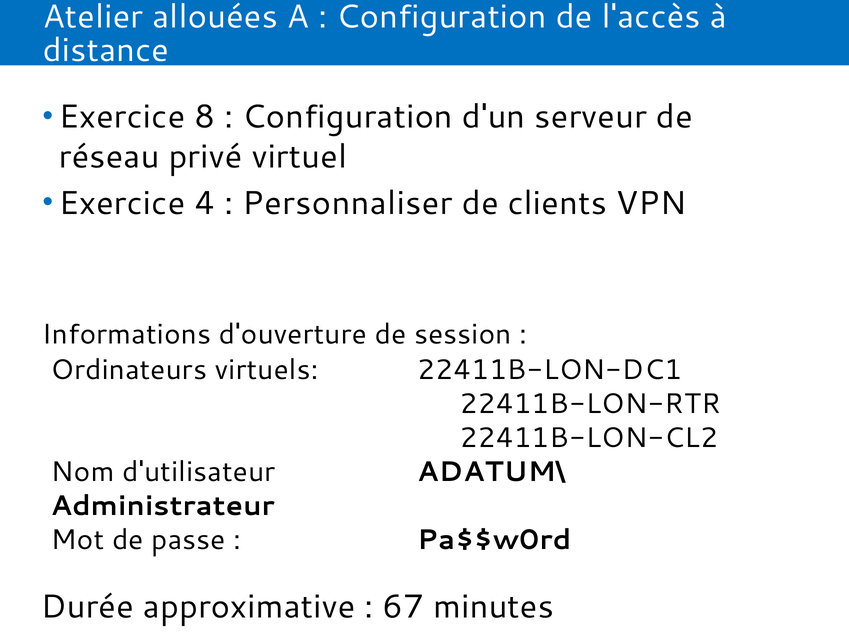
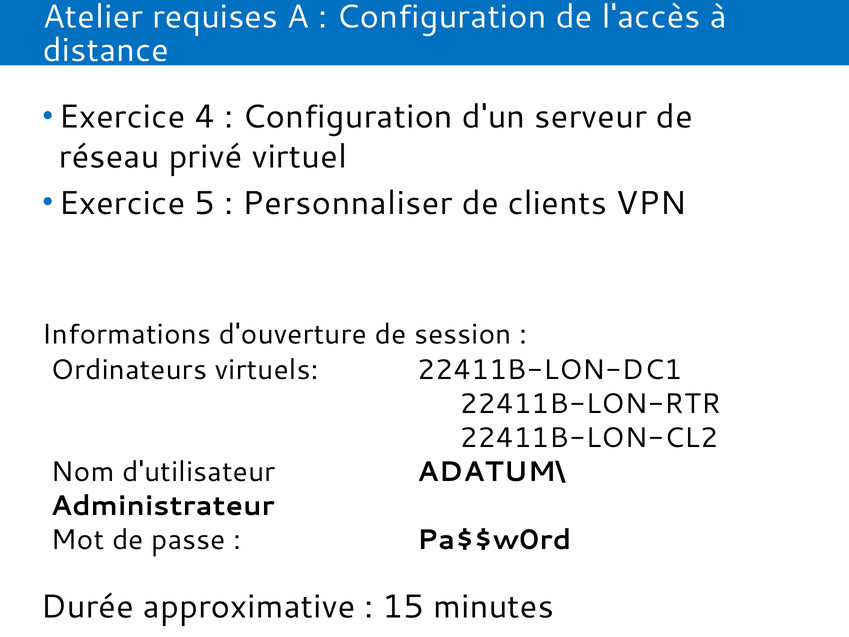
allouées: allouées -> requises (215, 17)
8: 8 -> 4 (205, 117)
4: 4 -> 5 (205, 203)
67: 67 -> 15 (403, 606)
